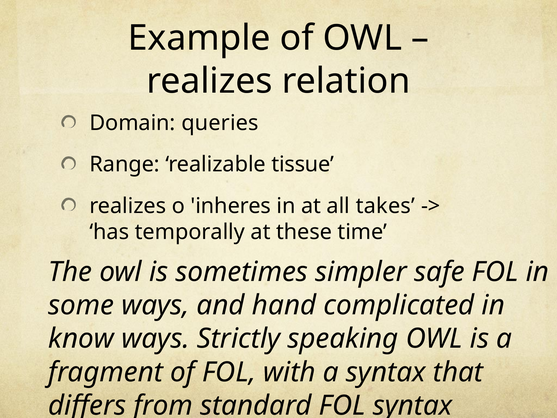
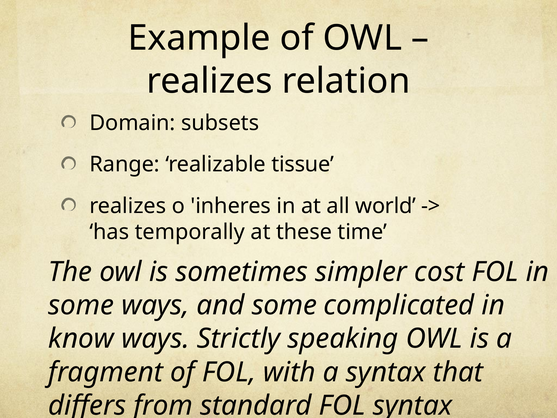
queries: queries -> subsets (220, 123)
takes: takes -> world (386, 206)
safe: safe -> cost (439, 272)
and hand: hand -> some (284, 305)
